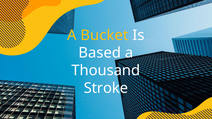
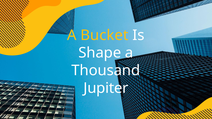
Based: Based -> Shape (100, 53)
Stroke: Stroke -> Jupiter (106, 88)
